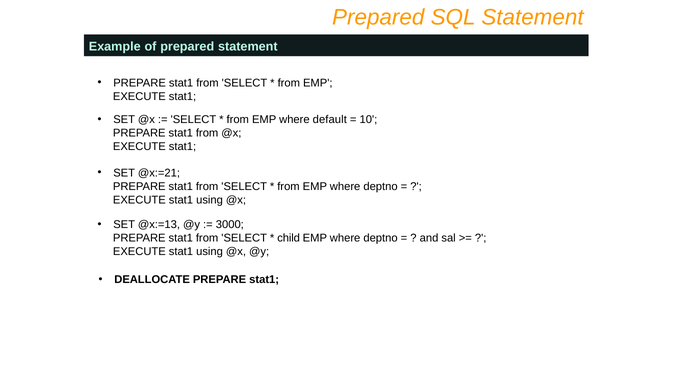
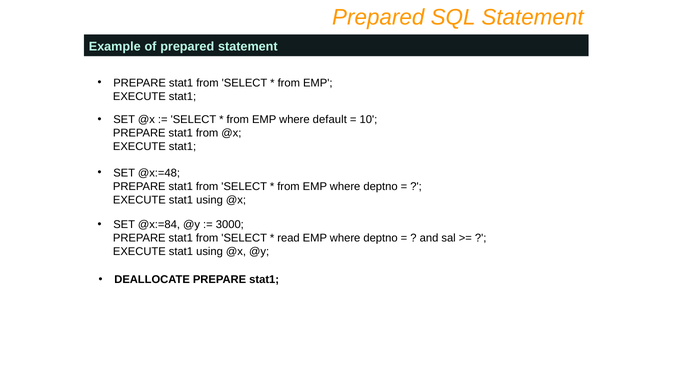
@x:=21: @x:=21 -> @x:=48 (159, 173)
@x:=13: @x:=13 -> @x:=84 (159, 225)
child: child -> read (289, 238)
